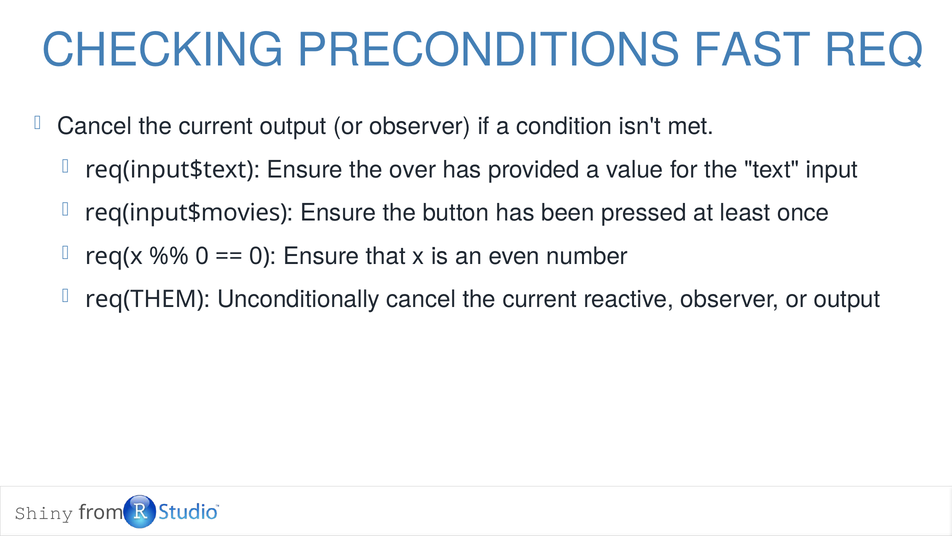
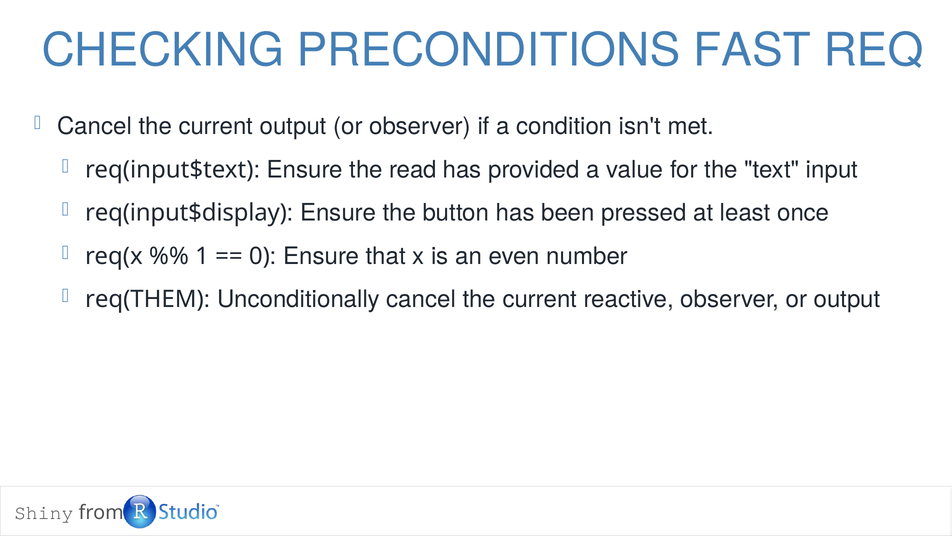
over: over -> read (413, 169)
req(input$movies: req(input$movies -> req(input$display (186, 213)
0: 0 -> 1 (202, 256)
